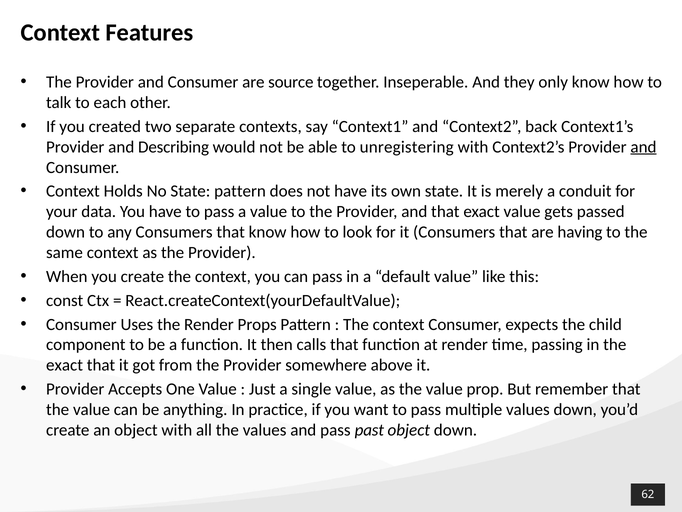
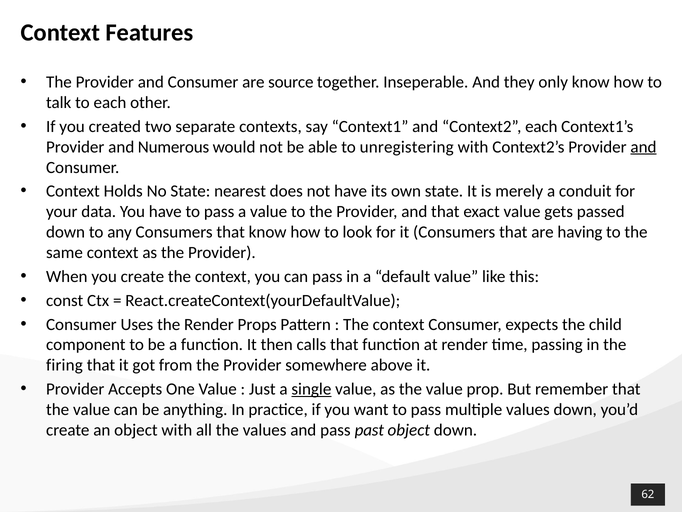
Context2 back: back -> each (541, 126)
Describing: Describing -> Numerous (174, 147)
State pattern: pattern -> nearest (240, 191)
exact: exact -> firing (64, 365)
single underline: none -> present (311, 389)
